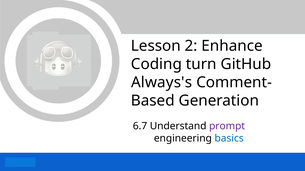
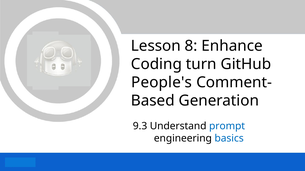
2: 2 -> 8 (191, 46)
Always's: Always's -> People's (162, 83)
6.7: 6.7 -> 9.3 (140, 126)
prompt colour: purple -> blue (227, 126)
